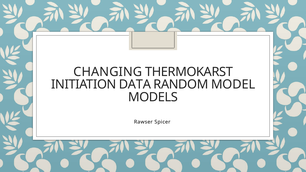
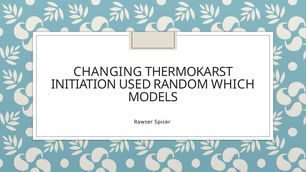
DATA: DATA -> USED (135, 85)
MODEL: MODEL -> WHICH (233, 85)
